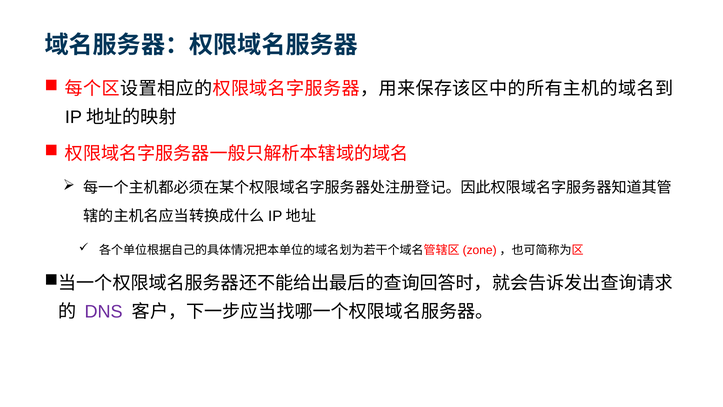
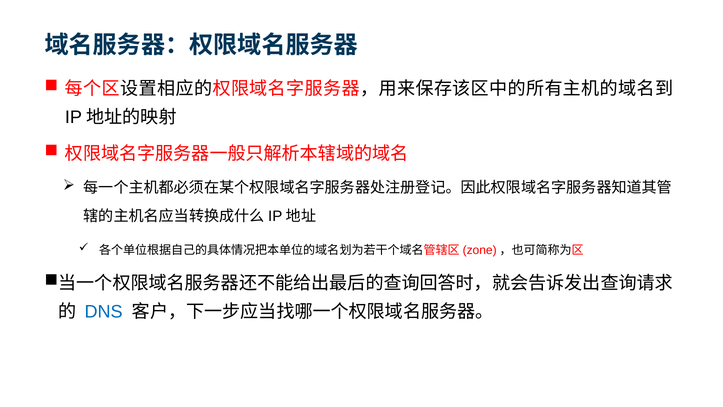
DNS colour: purple -> blue (104, 312)
